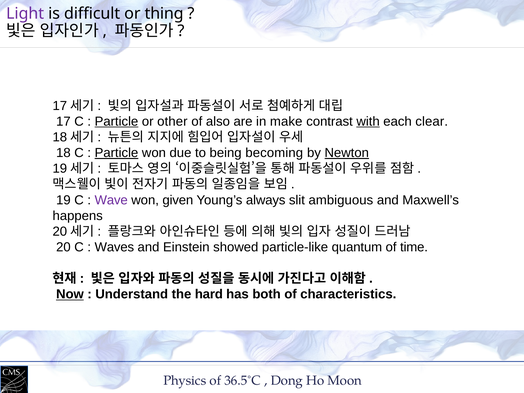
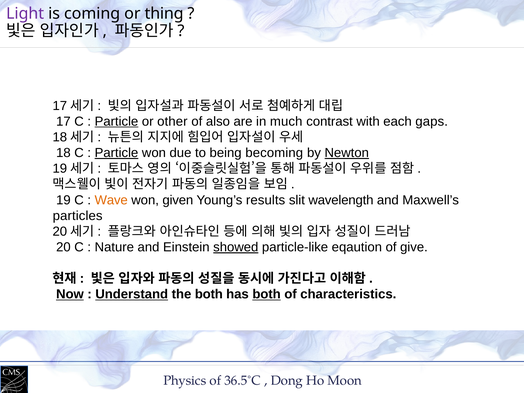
difficult: difficult -> coming (92, 14)
make: make -> much (286, 121)
with underline: present -> none (368, 121)
clear: clear -> gaps (432, 121)
Wave colour: purple -> orange (111, 200)
always: always -> results (266, 200)
ambiguous: ambiguous -> wavelength (341, 200)
happens: happens -> particles (78, 216)
Waves: Waves -> Nature (114, 247)
showed underline: none -> present (236, 247)
quantum: quantum -> eqaution (357, 247)
time: time -> give (414, 247)
Understand underline: none -> present (132, 294)
the hard: hard -> both (209, 294)
both underline: none -> present (267, 294)
